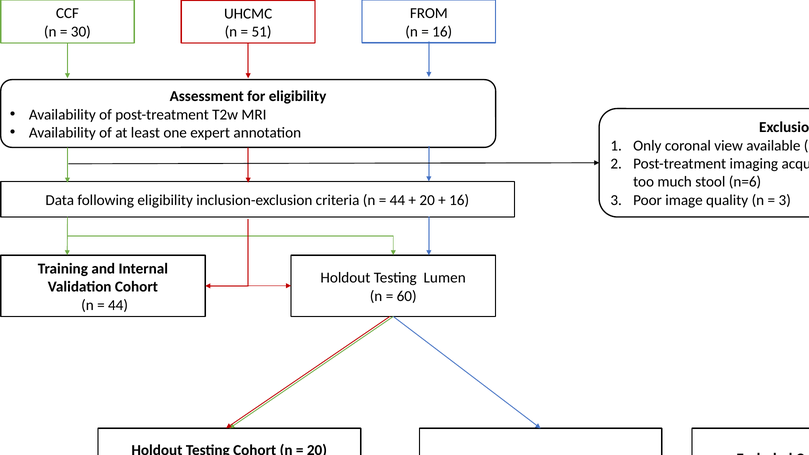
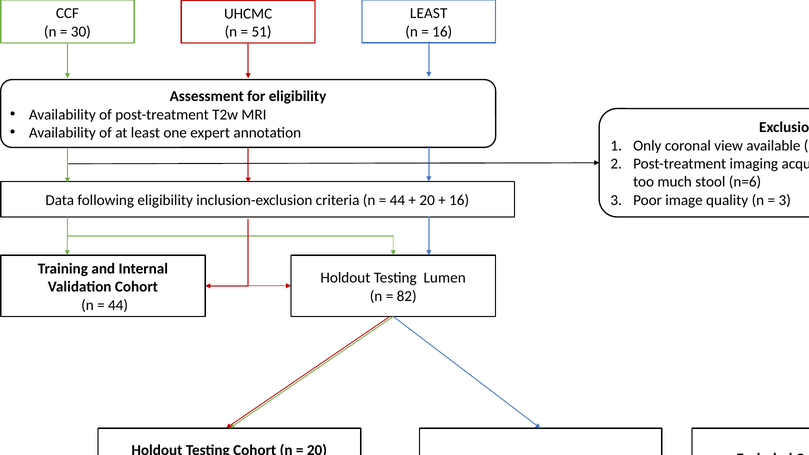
FROM: FROM -> LEAST (429, 13)
60: 60 -> 82 (407, 296)
